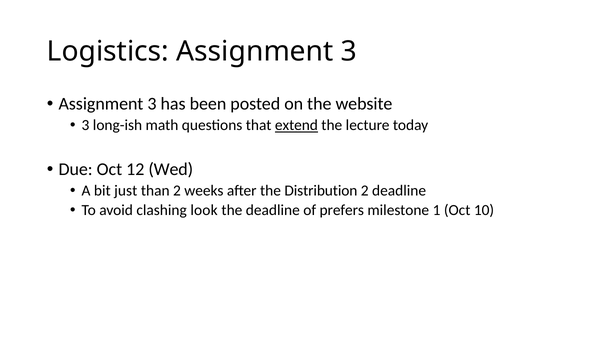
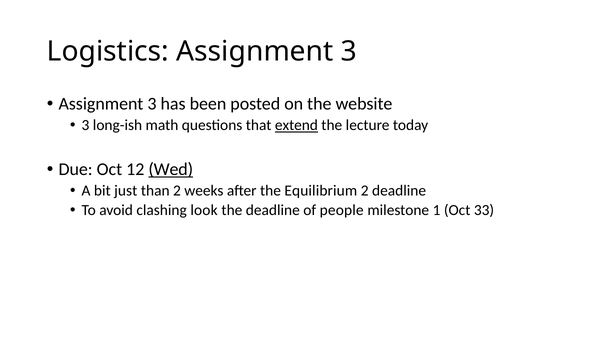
Wed underline: none -> present (171, 170)
Distribution: Distribution -> Equilibrium (321, 191)
prefers: prefers -> people (342, 211)
10: 10 -> 33 (484, 211)
